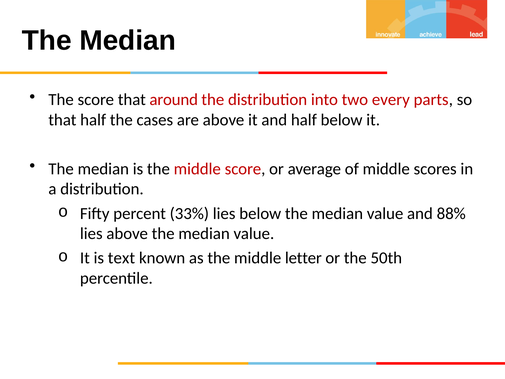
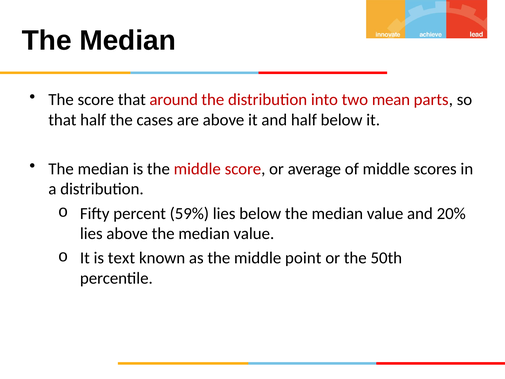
every: every -> mean (391, 100)
33%: 33% -> 59% (189, 213)
88%: 88% -> 20% (451, 213)
letter: letter -> point (303, 258)
